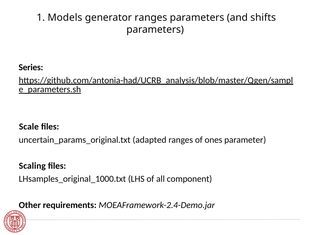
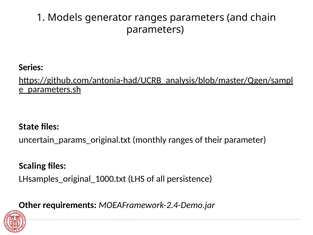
shifts: shifts -> chain (263, 18)
Scale: Scale -> State (29, 127)
adapted: adapted -> monthly (150, 140)
ones: ones -> their (213, 140)
component: component -> persistence (189, 179)
